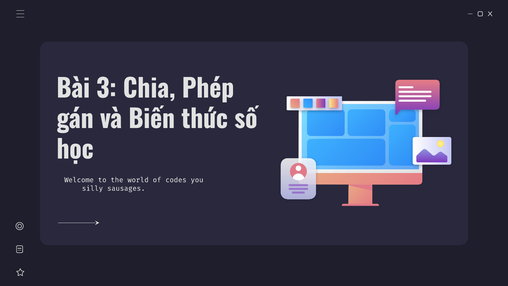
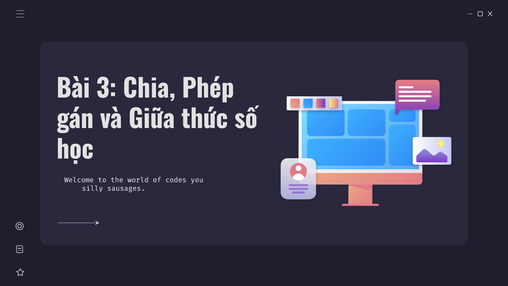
Biến: Biến -> Giữa (152, 120)
